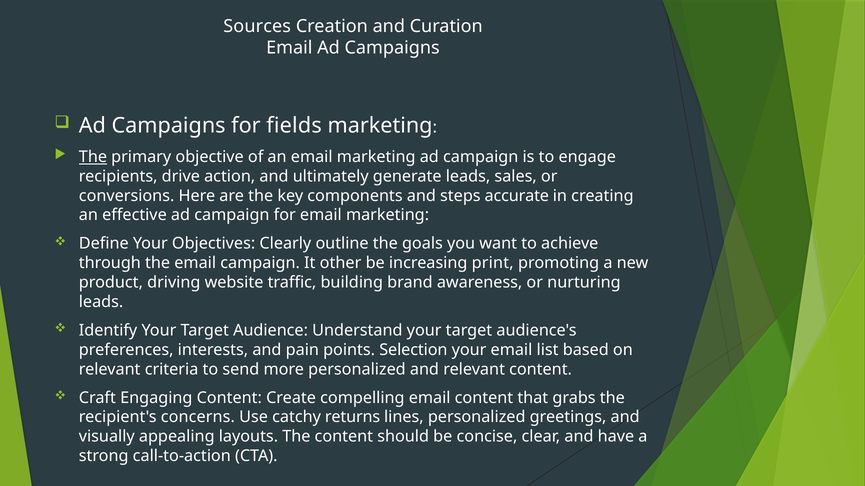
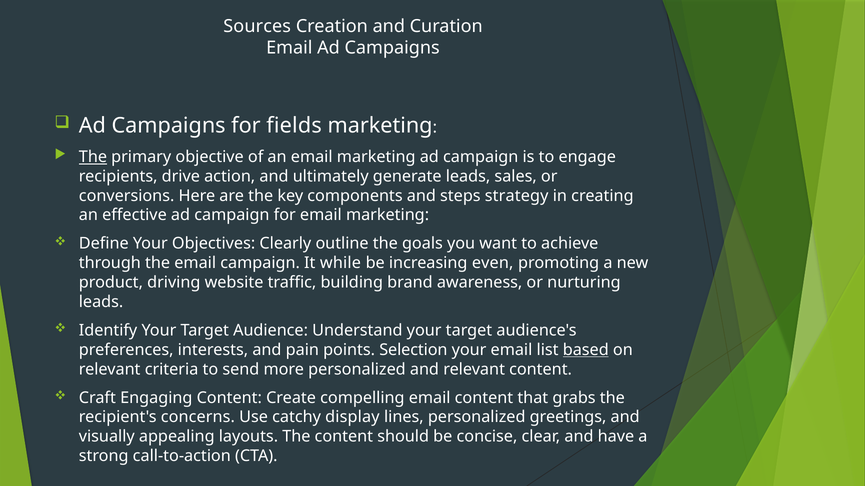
accurate: accurate -> strategy (517, 196)
other: other -> while (340, 263)
print: print -> even (493, 263)
based underline: none -> present (586, 350)
returns: returns -> display (352, 418)
